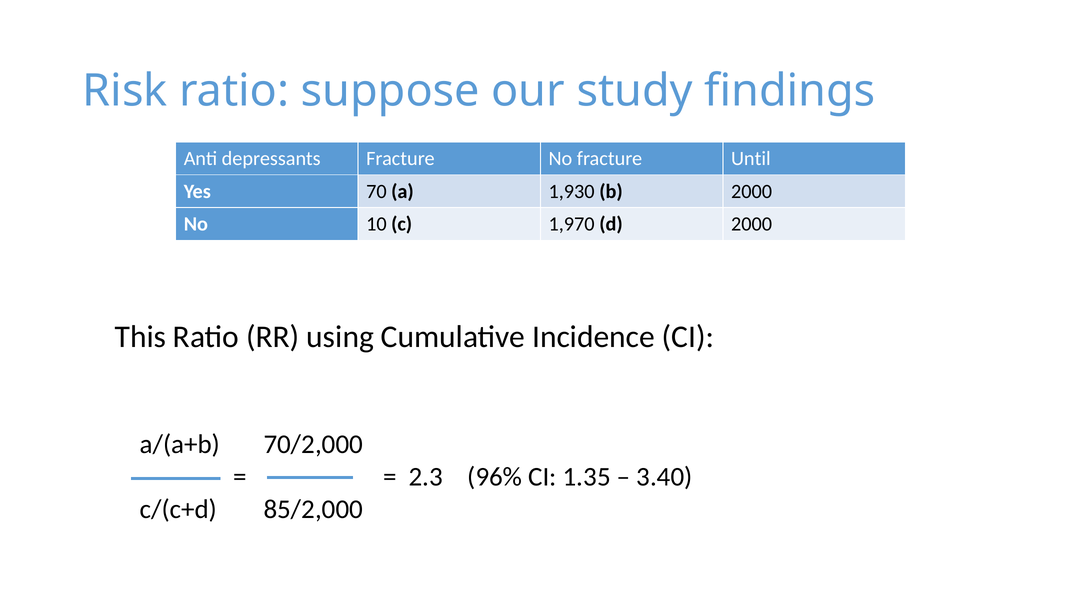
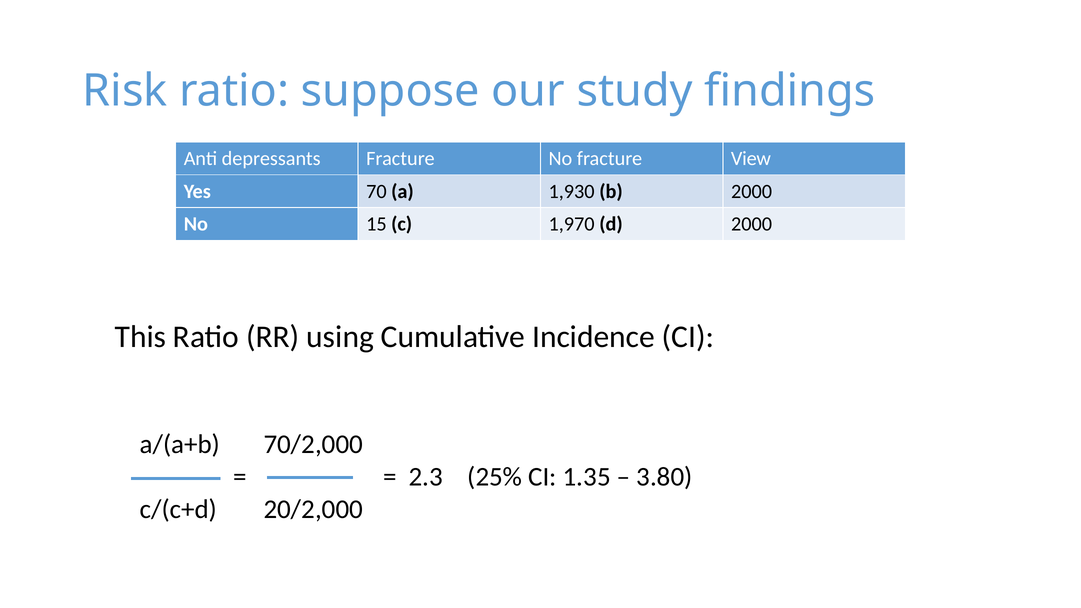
Until: Until -> View (751, 159)
10: 10 -> 15 (376, 224)
96%: 96% -> 25% (495, 477)
3.40: 3.40 -> 3.80 (664, 477)
85/2,000: 85/2,000 -> 20/2,000 (313, 509)
